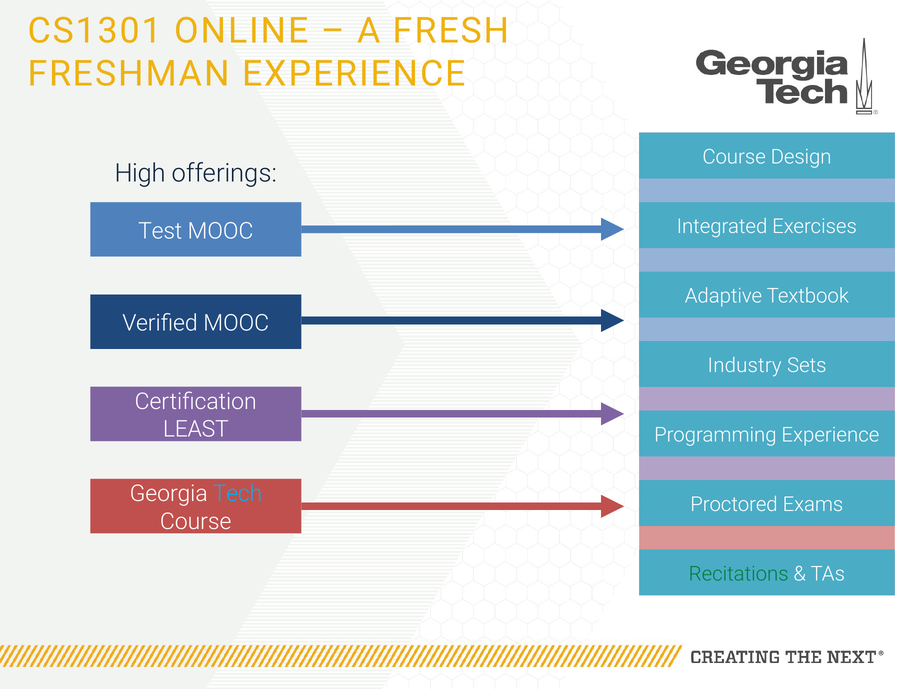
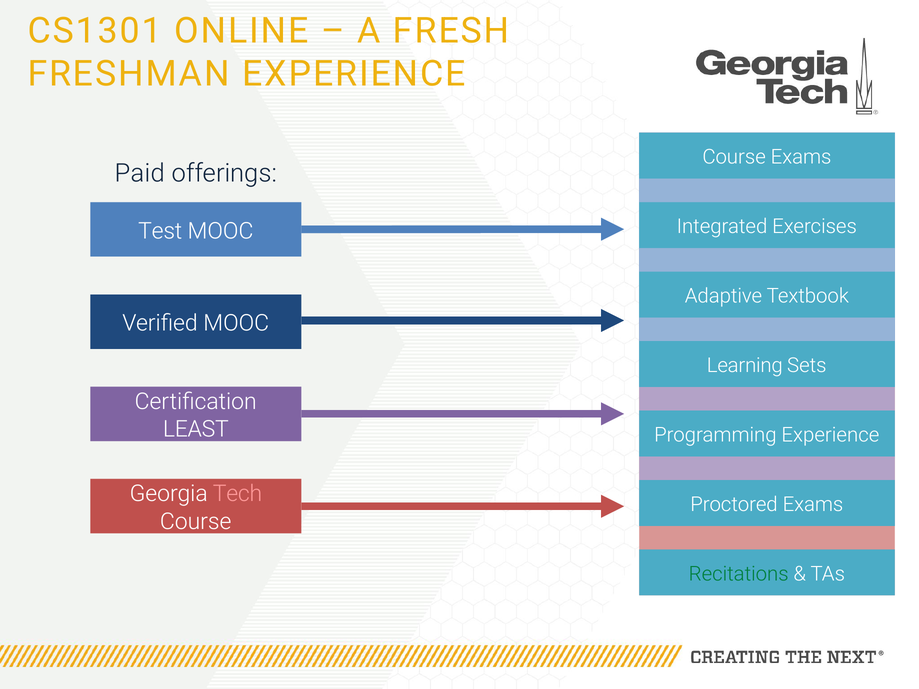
Course Design: Design -> Exams (801, 157)
High: High -> Paid (140, 173)
Industry: Industry -> Learning (745, 366)
Tech colour: light blue -> pink (237, 494)
